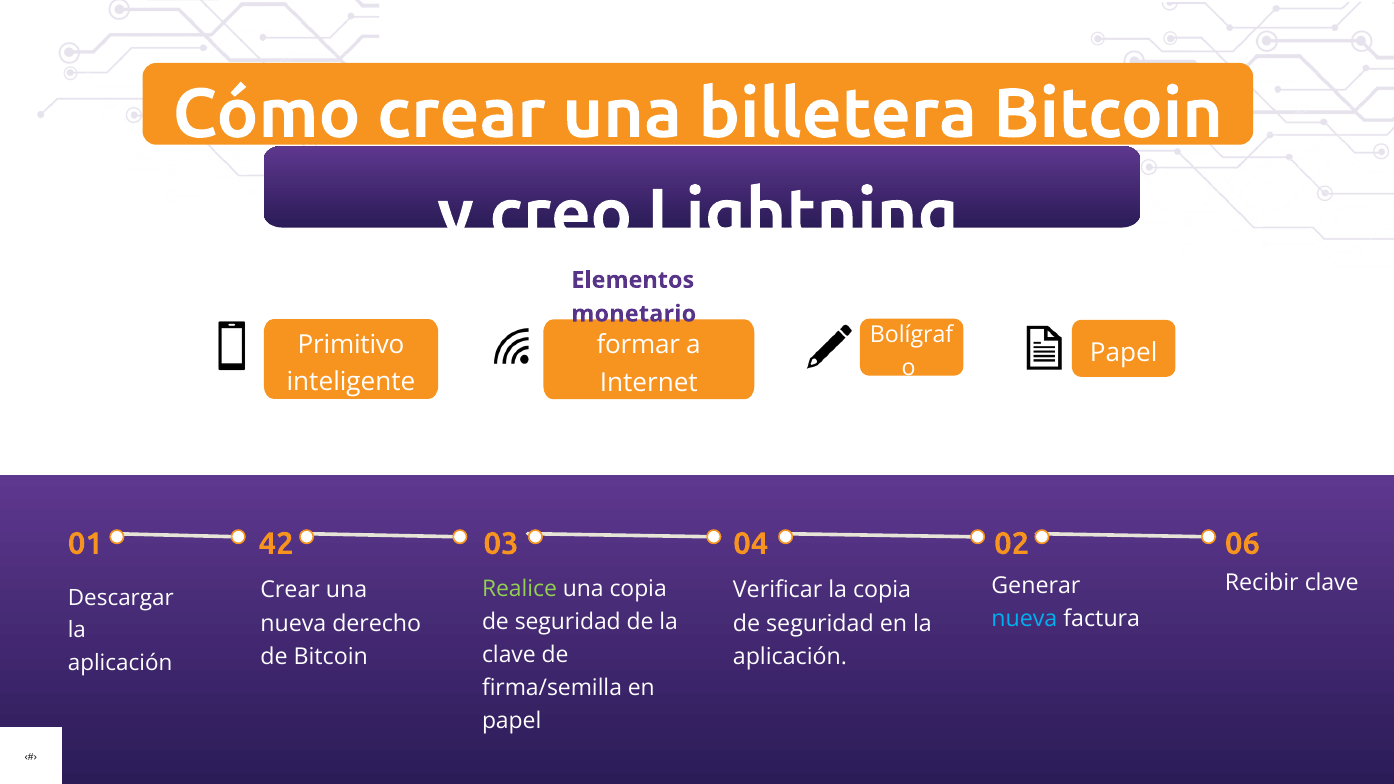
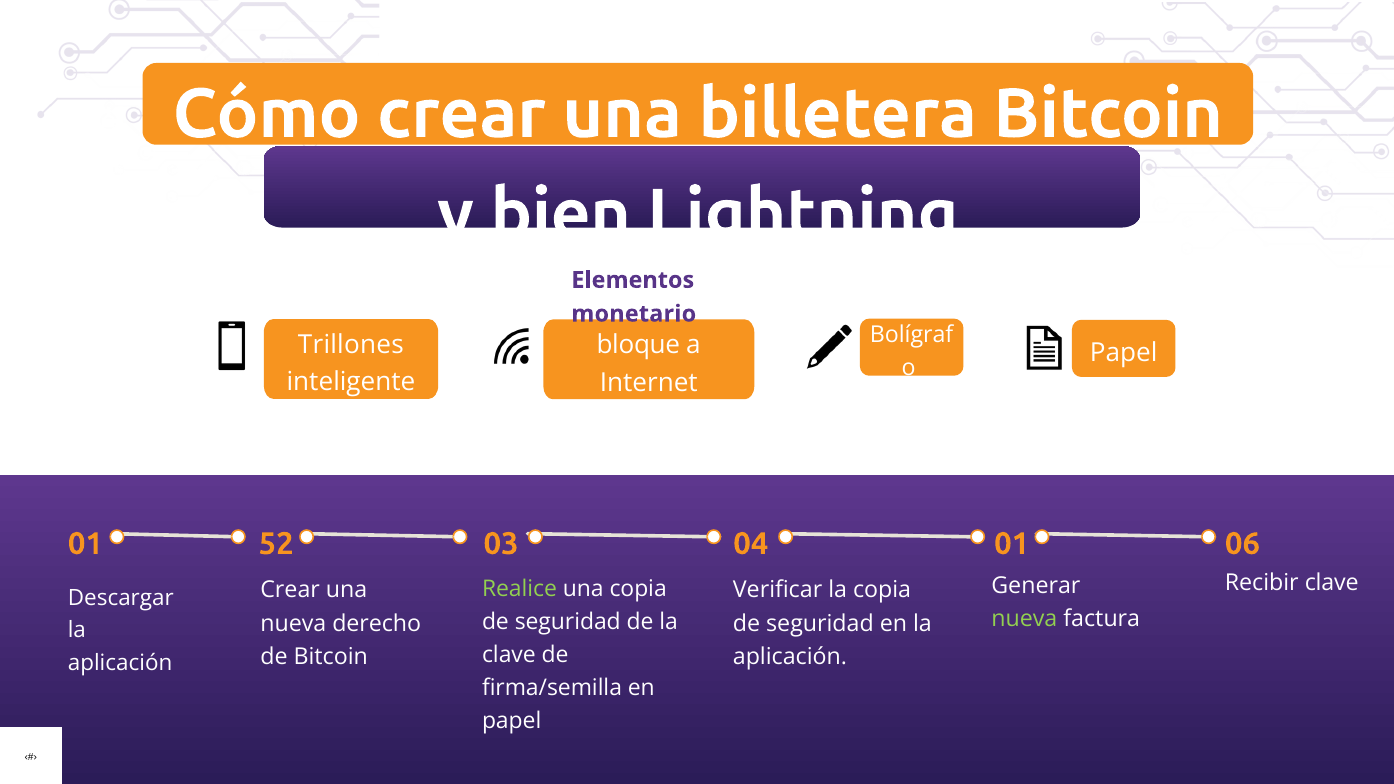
creo: creo -> bien (561, 214)
Primitivo: Primitivo -> Trillones (351, 345)
formar: formar -> bloque (638, 345)
42: 42 -> 52 (276, 544)
04 02: 02 -> 01 (1012, 544)
nueva colour: light blue -> light green (1024, 619)
